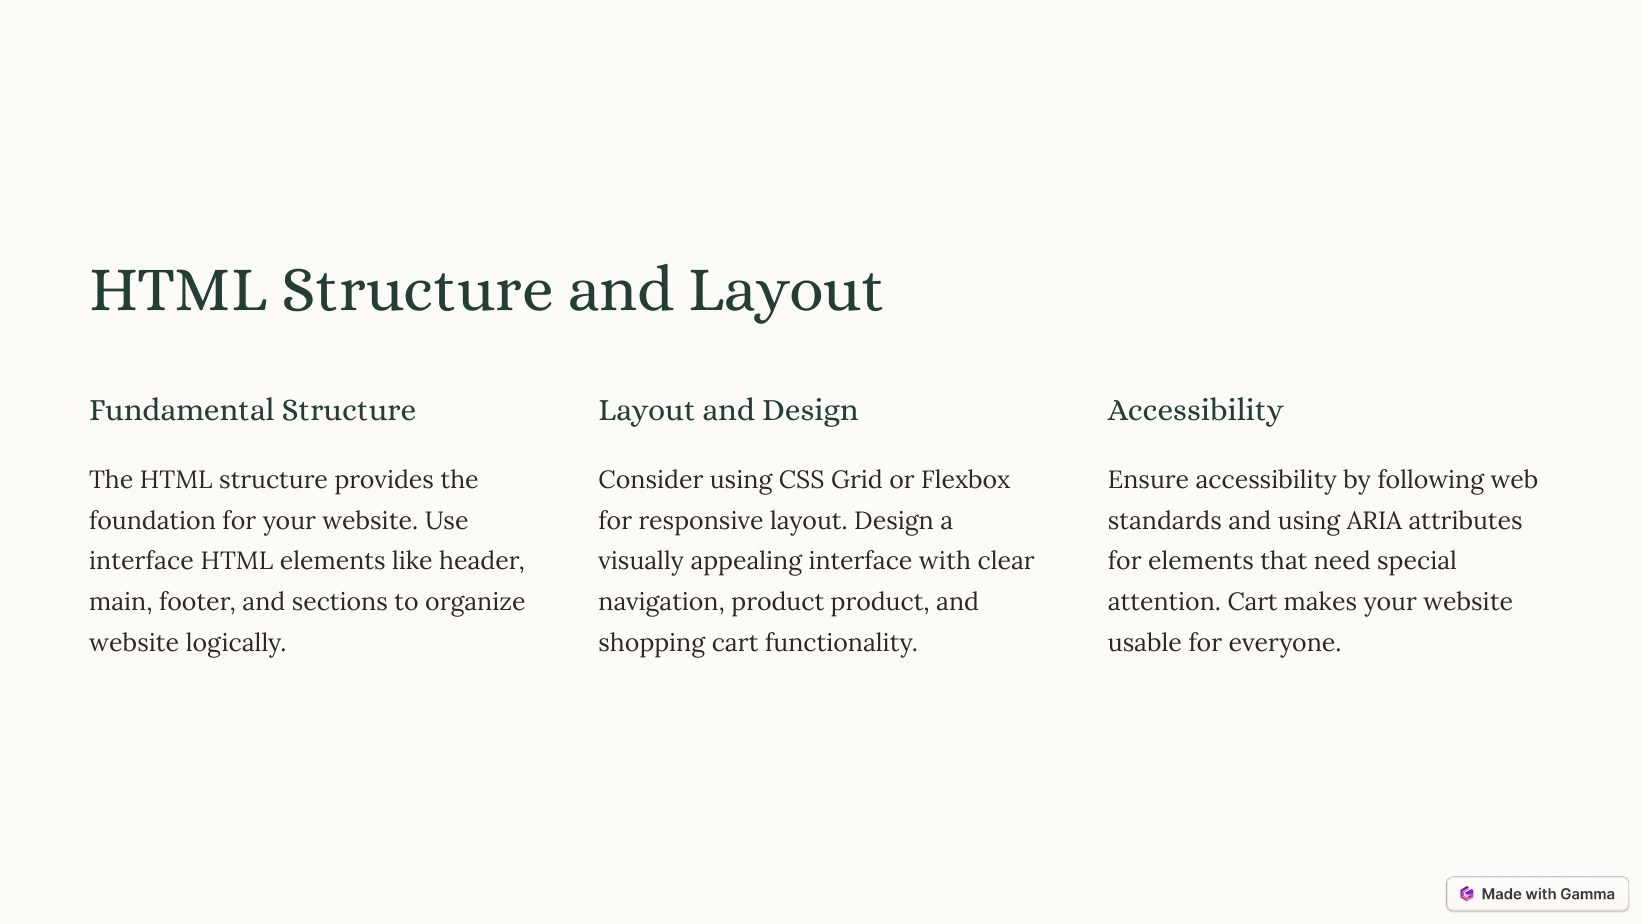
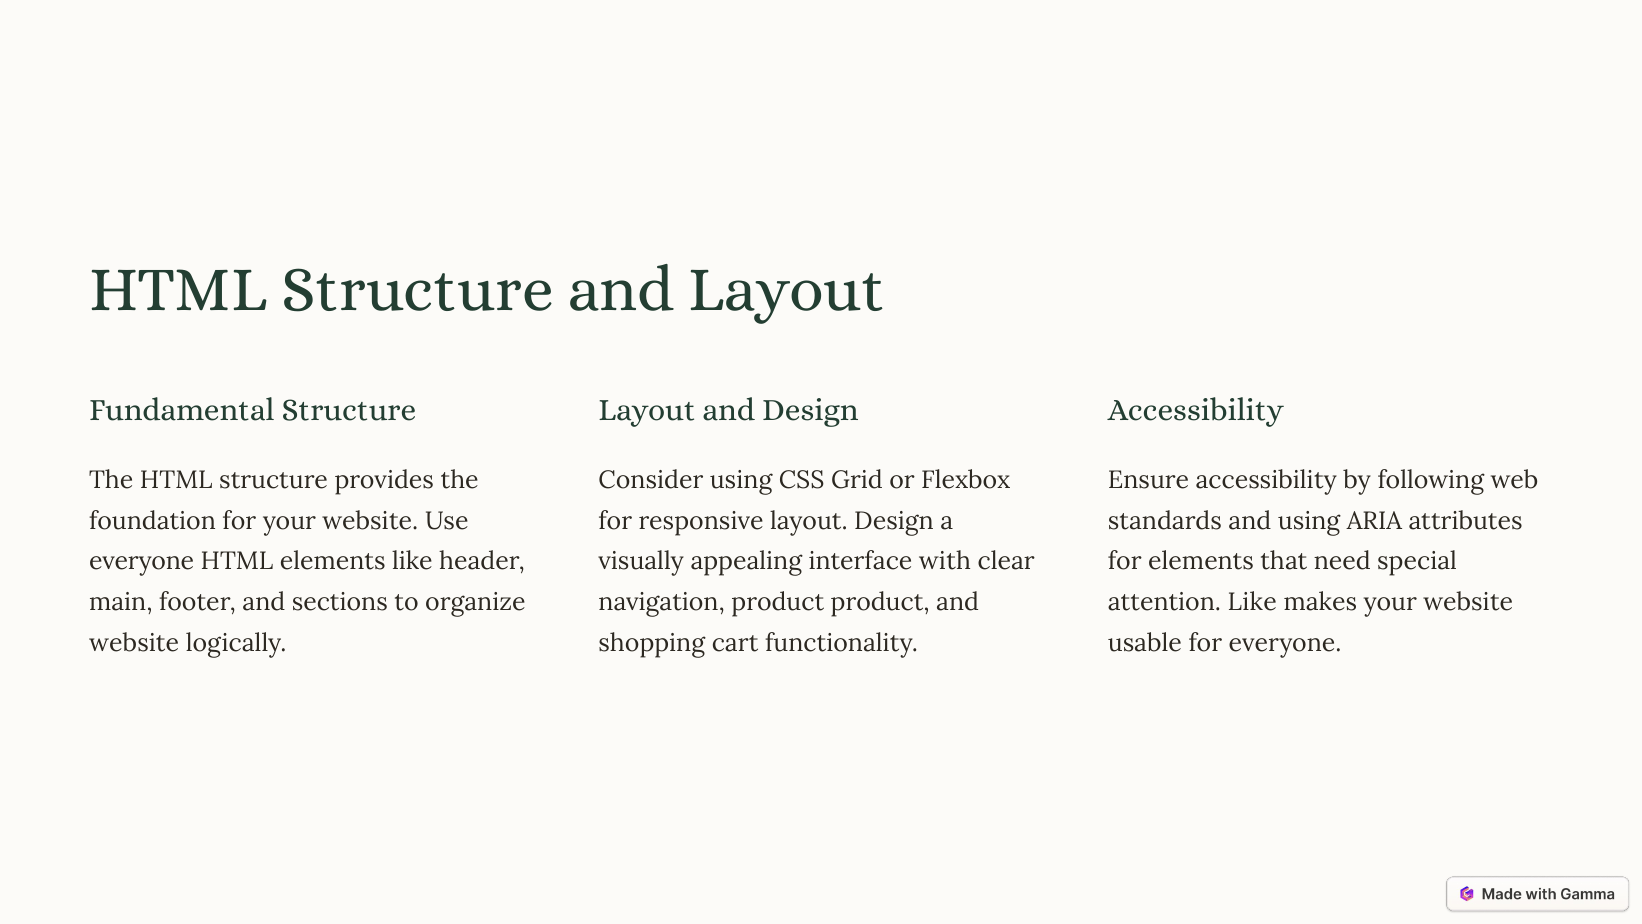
interface: interface -> everyone (142, 561)
attention Cart: Cart -> Like (1252, 602)
